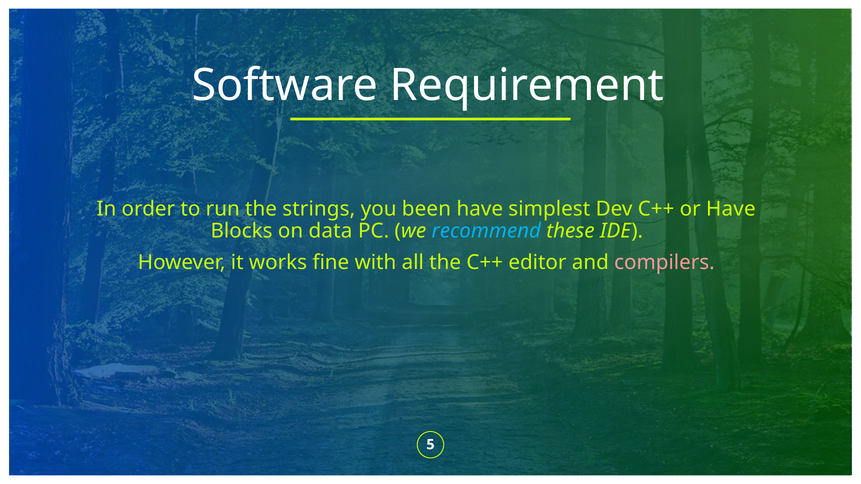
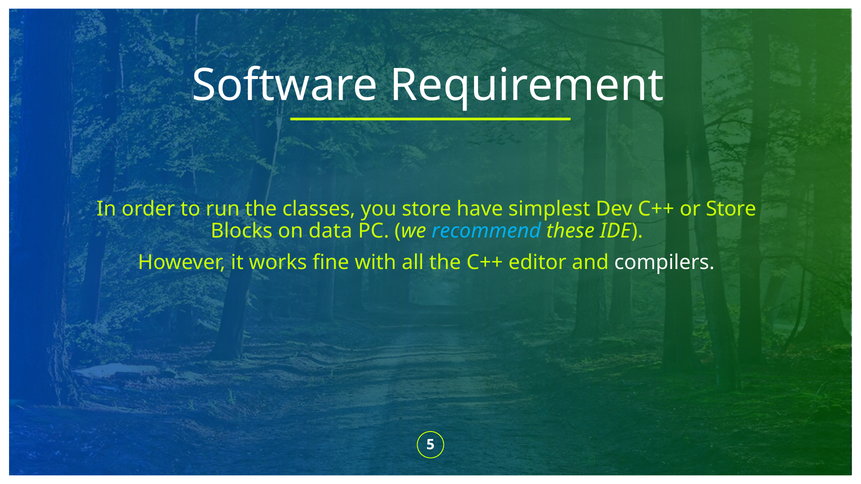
strings: strings -> classes (319, 209)
you been: been -> store (427, 209)
or Have: Have -> Store (731, 209)
compilers colour: pink -> white (664, 263)
